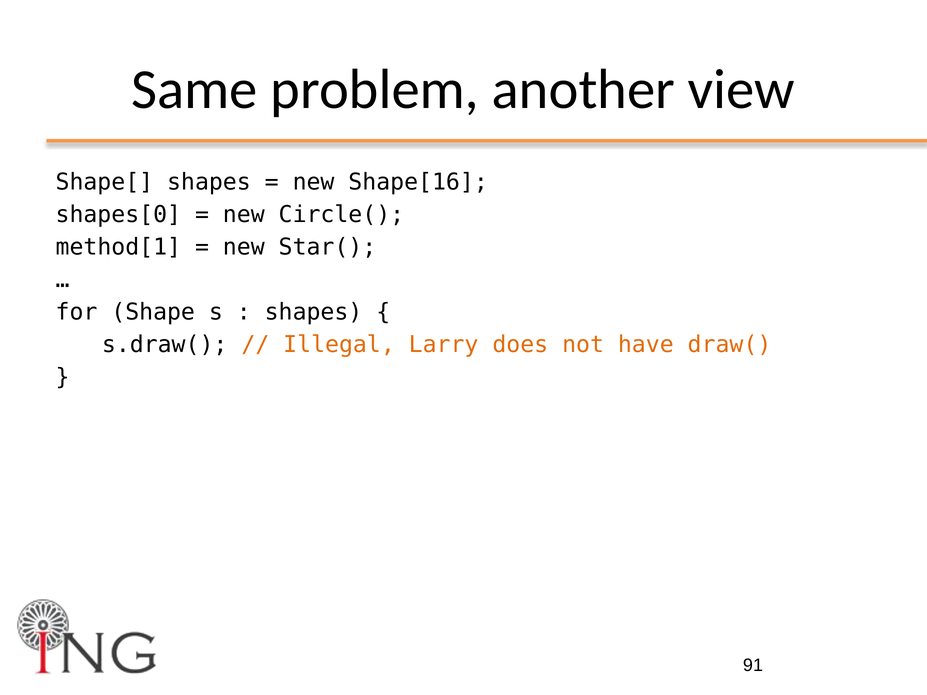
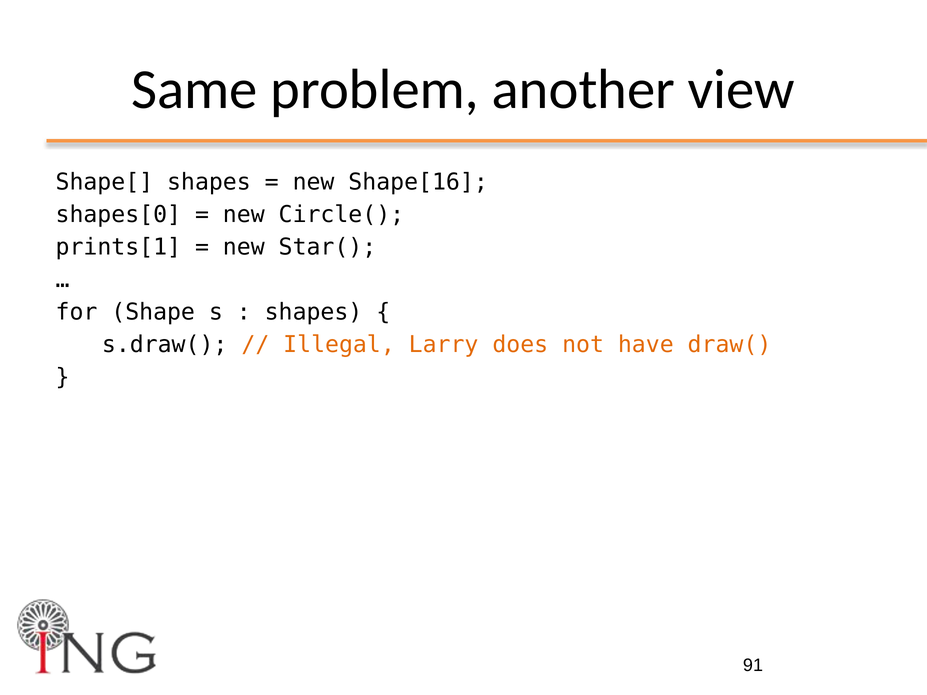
method[1: method[1 -> prints[1 (118, 247)
